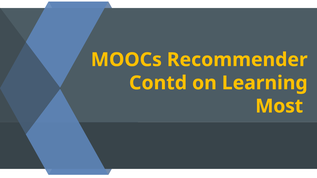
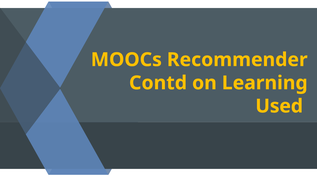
Most: Most -> Used (279, 106)
